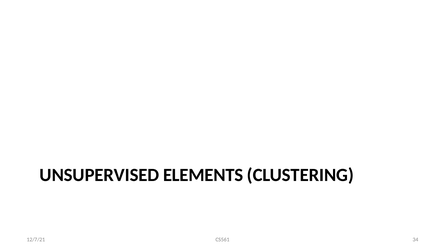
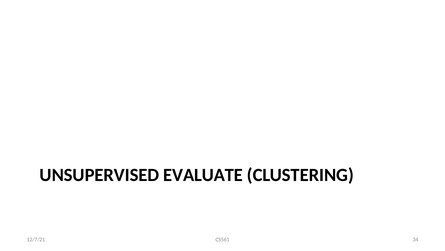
ELEMENTS: ELEMENTS -> EVALUATE (203, 175)
